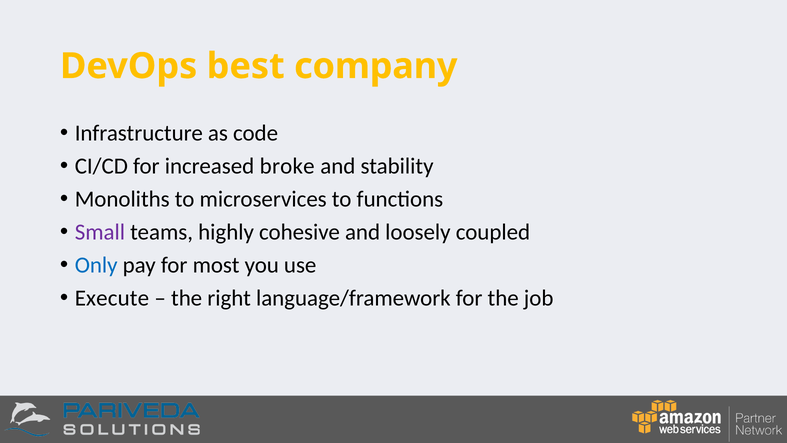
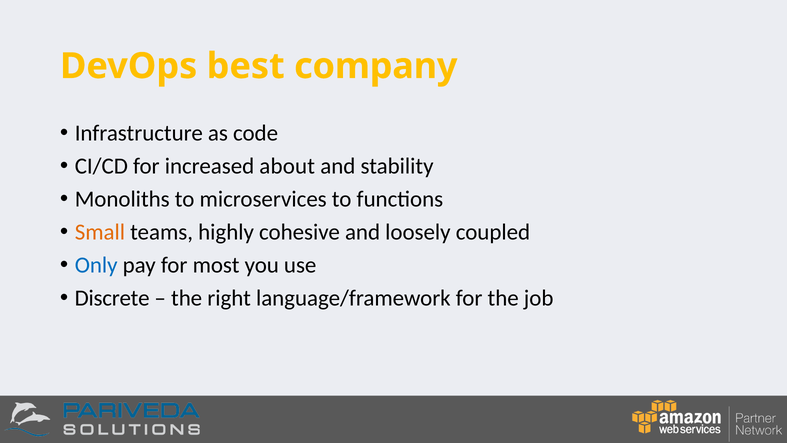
broke: broke -> about (287, 166)
Small colour: purple -> orange (100, 232)
Execute: Execute -> Discrete (112, 298)
